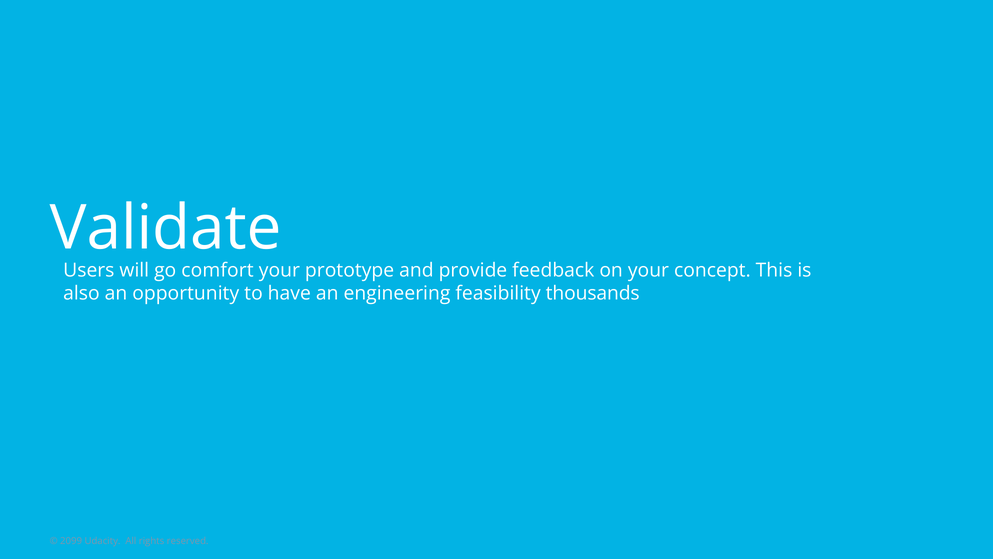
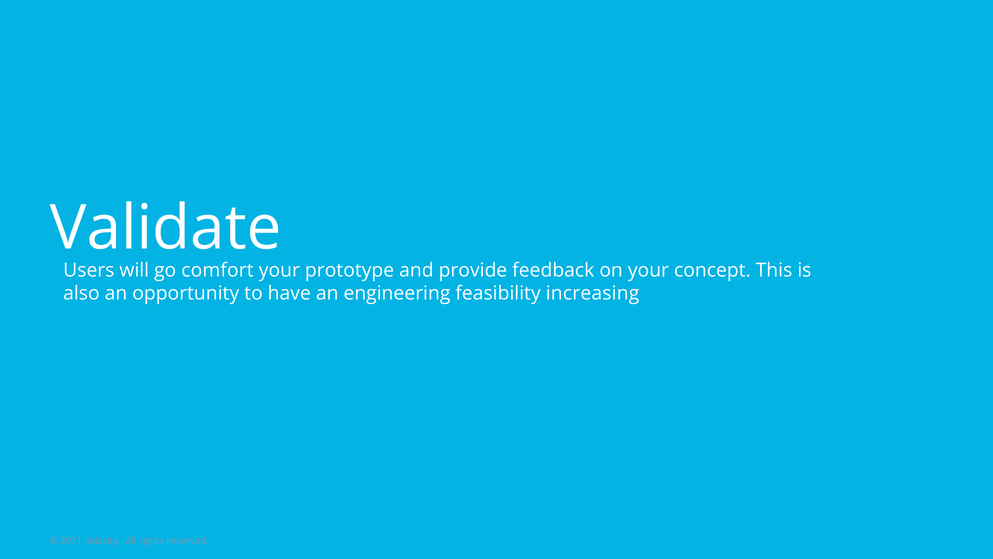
thousands: thousands -> increasing (593, 293)
2099: 2099 -> 2031 (71, 541)
